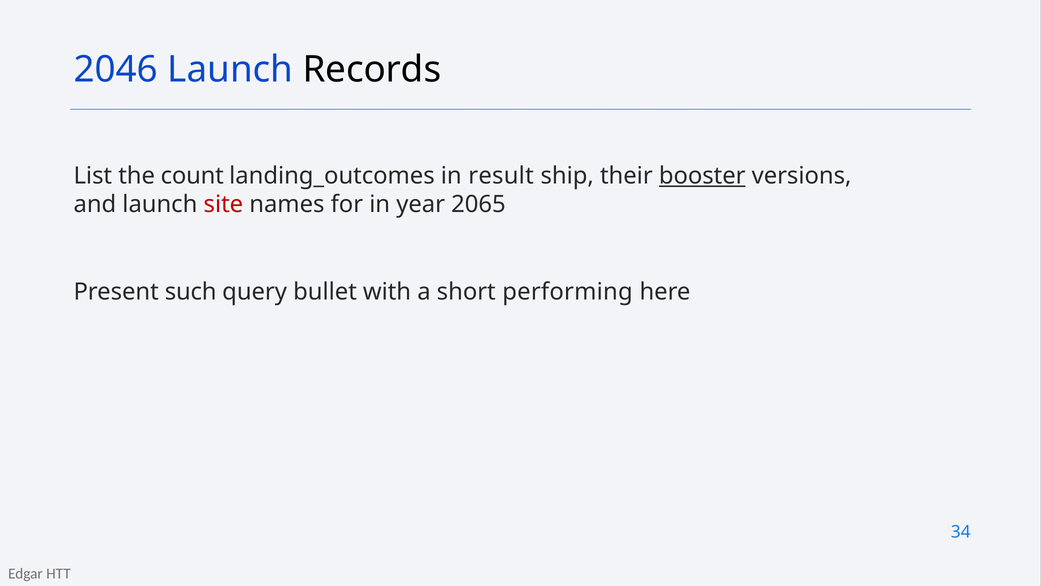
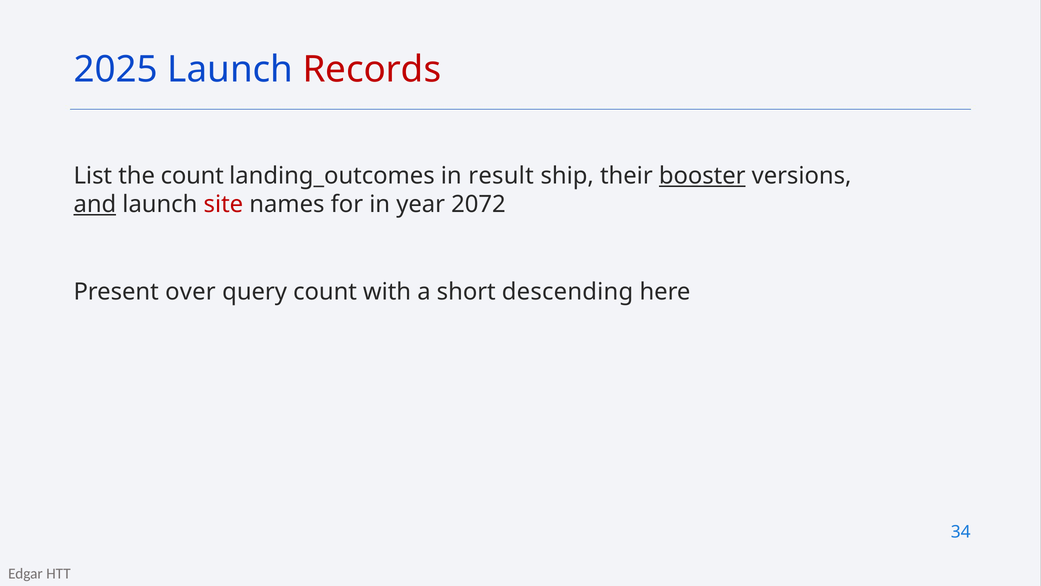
2046: 2046 -> 2025 (116, 70)
Records colour: black -> red (372, 70)
and underline: none -> present (95, 204)
2065: 2065 -> 2072 (478, 204)
such: such -> over (190, 292)
query bullet: bullet -> count (325, 292)
performing: performing -> descending (568, 292)
